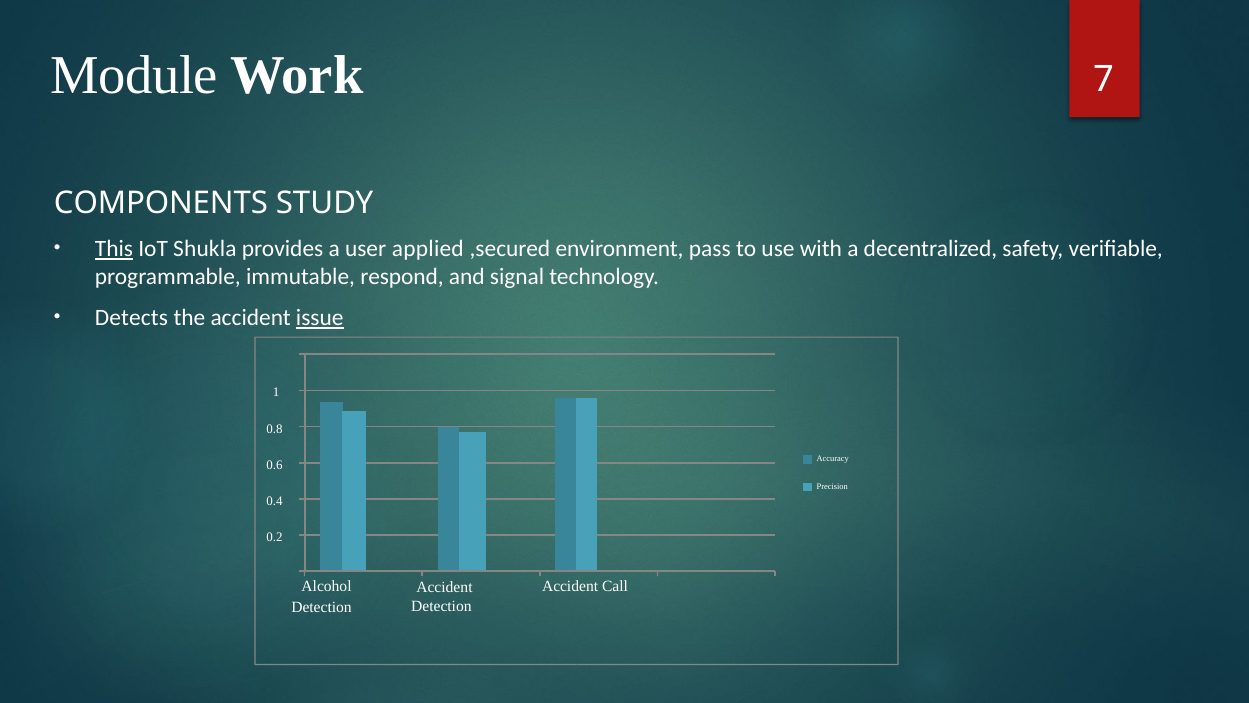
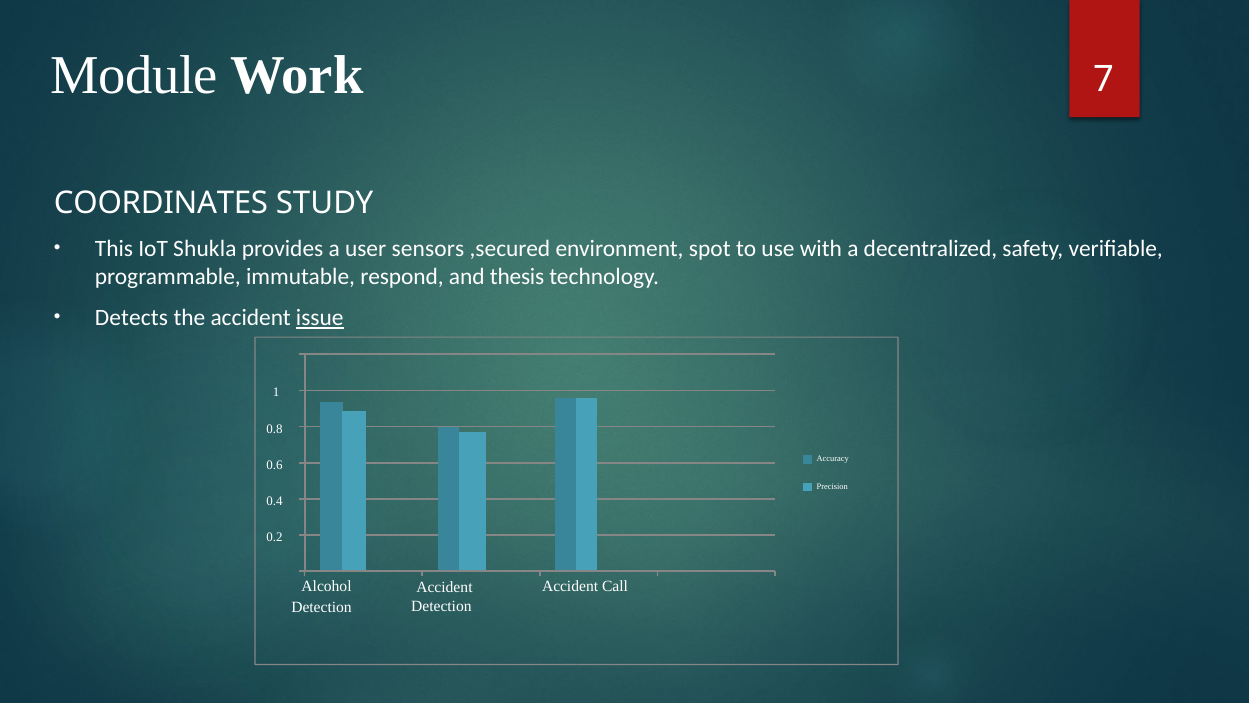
COMPONENTS: COMPONENTS -> COORDINATES (161, 203)
This underline: present -> none (114, 249)
applied: applied -> sensors (428, 249)
pass: pass -> spot (710, 249)
signal: signal -> thesis (517, 277)
